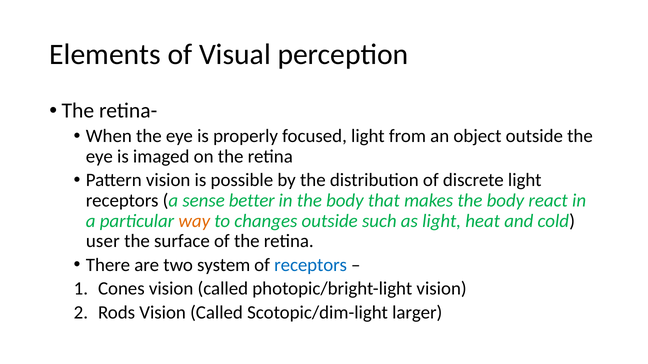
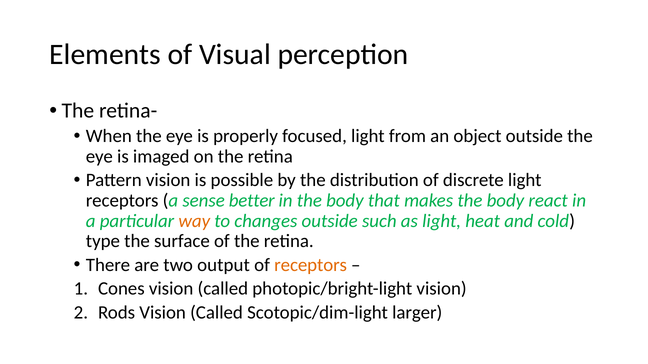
user: user -> type (103, 241)
system: system -> output (224, 265)
receptors colour: blue -> orange (311, 265)
